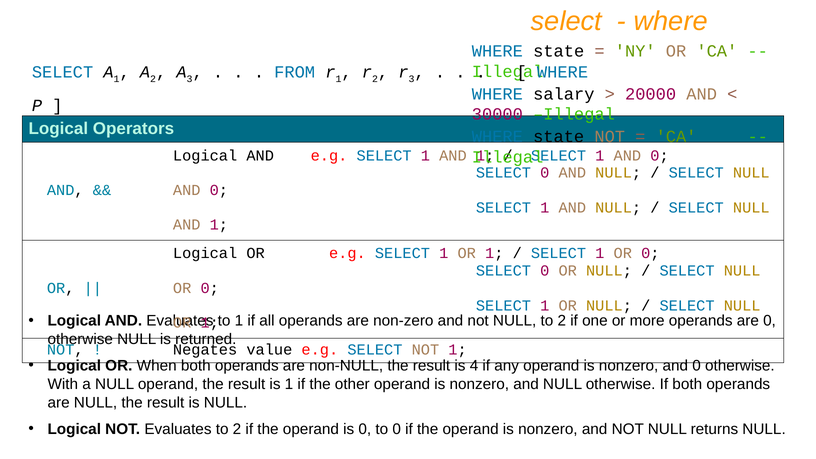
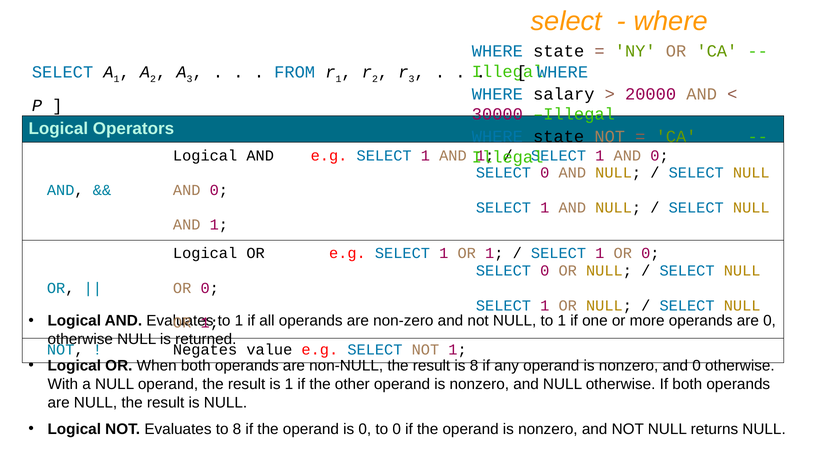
NULL to 2: 2 -> 1 (562, 321)
is 4: 4 -> 8 (474, 366)
Evaluates to 2: 2 -> 8 (237, 429)
